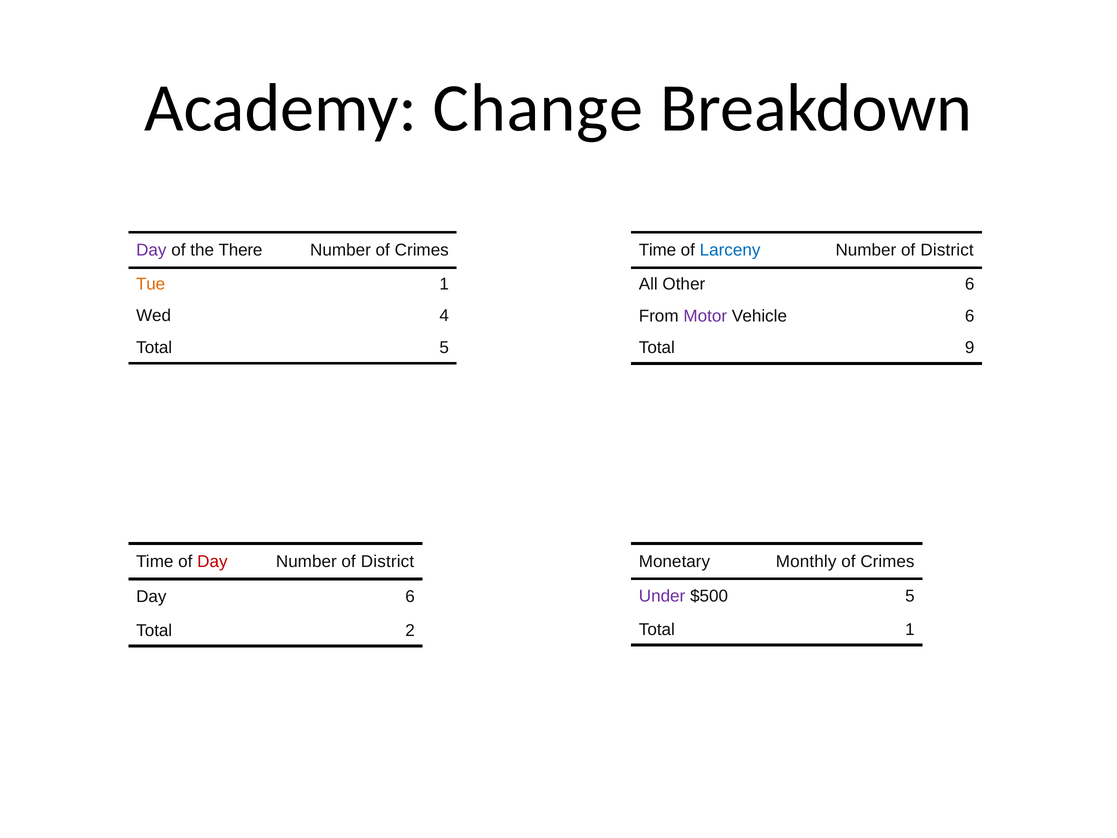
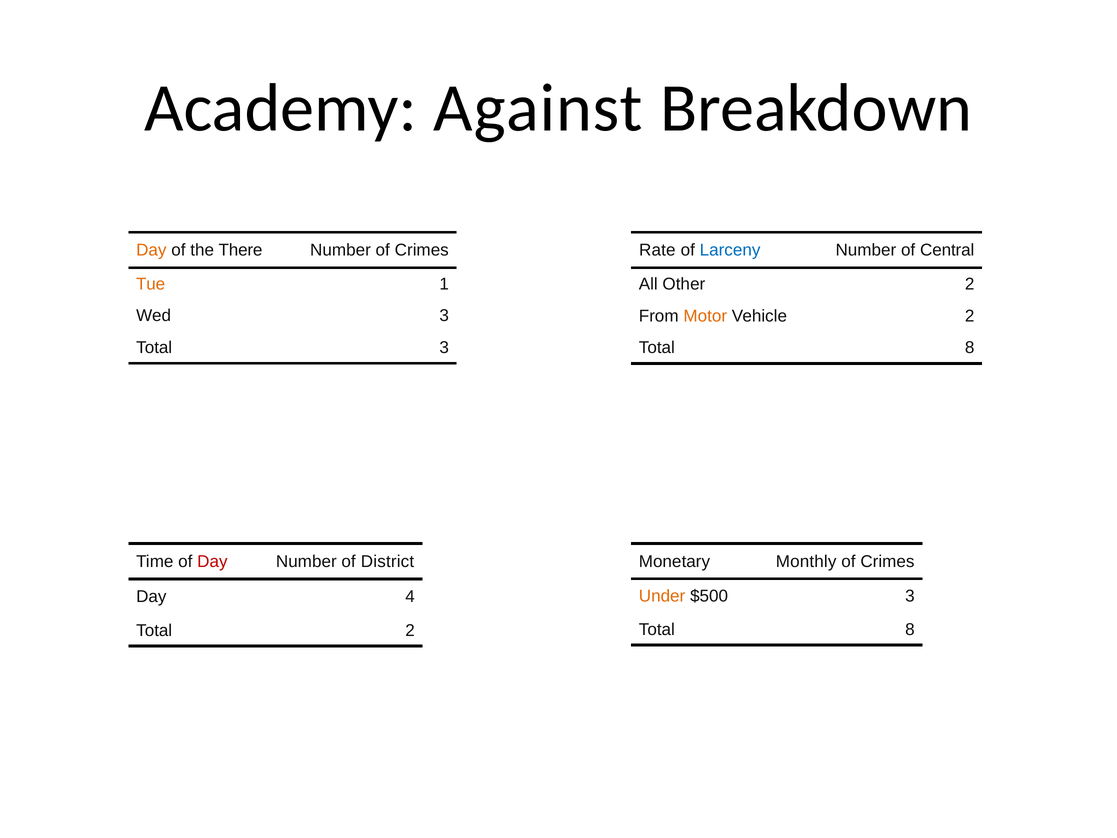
Change: Change -> Against (538, 108)
Day colour: purple -> orange (151, 250)
Time: Time -> Rate (657, 250)
District: District -> Central (947, 250)
Other 6: 6 -> 2 (970, 284)
Wed 4: 4 -> 3 (444, 316)
Motor colour: purple -> orange (705, 316)
Vehicle 6: 6 -> 2 (970, 316)
Total 5: 5 -> 3 (444, 348)
9: 9 -> 8 (970, 348)
Under colour: purple -> orange (662, 596)
$500 5: 5 -> 3 (910, 596)
Day 6: 6 -> 4 (410, 597)
1: 1 -> 8 (910, 629)
